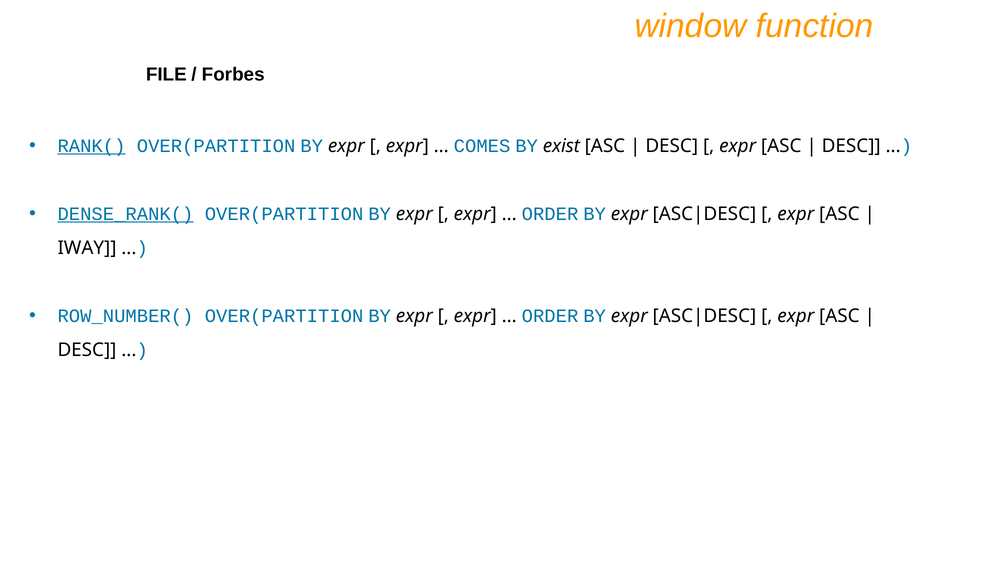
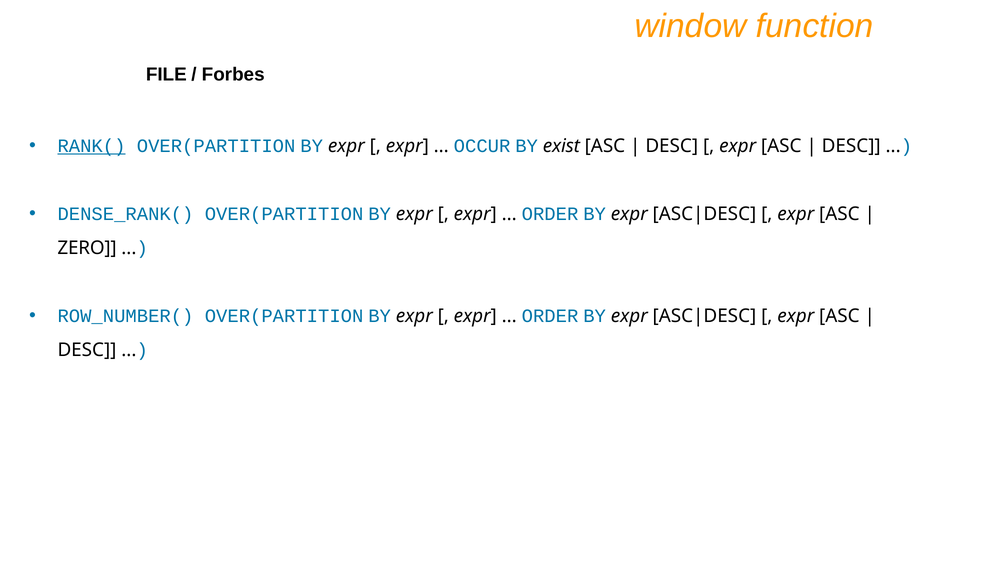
COMES: COMES -> OCCUR (482, 146)
DENSE_RANK( underline: present -> none (125, 214)
IWAY: IWAY -> ZERO (87, 248)
